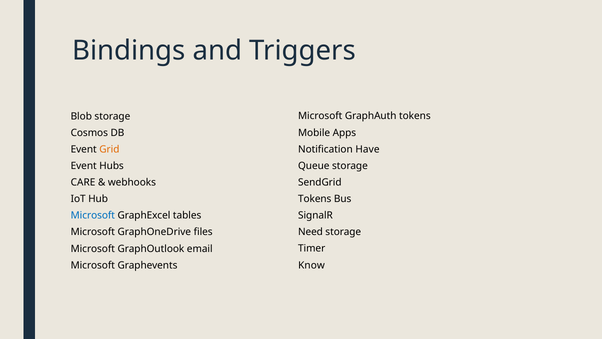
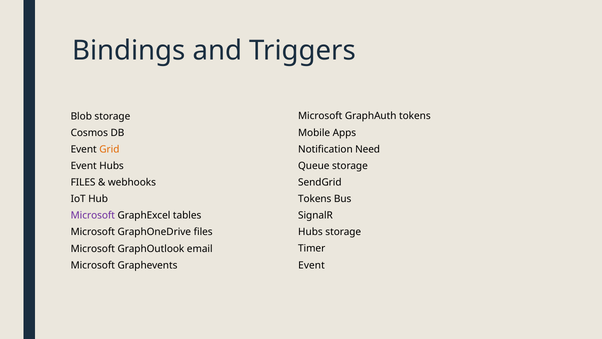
Have: Have -> Need (368, 149)
CARE: CARE -> FILES (83, 182)
Microsoft colour: blue -> purple (93, 215)
Need: Need -> Hubs (310, 232)
Know: Know -> Event (311, 265)
